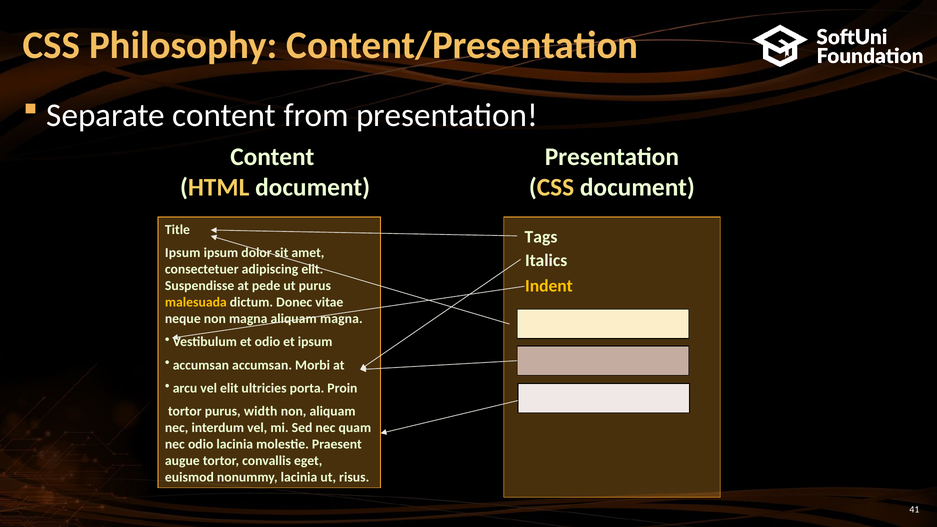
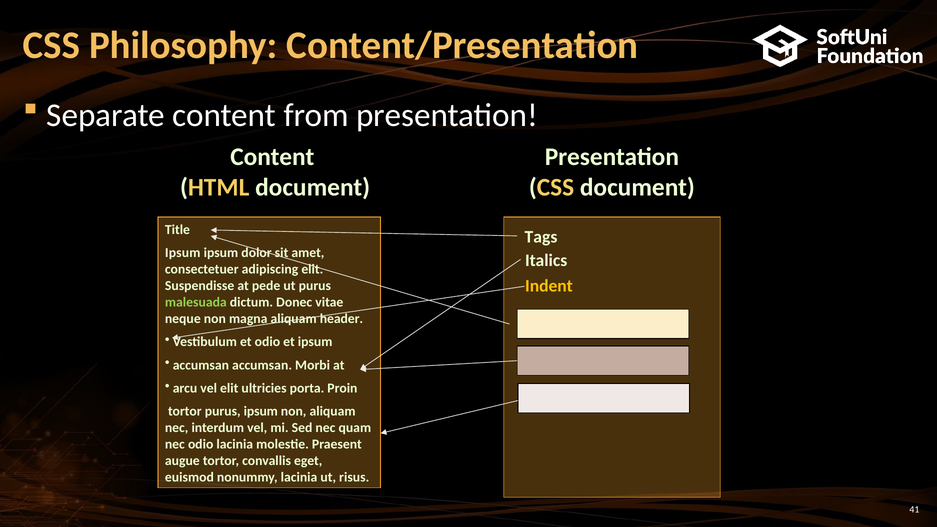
malesuada colour: yellow -> light green (196, 302)
aliquam magna: magna -> header (341, 319)
purus width: width -> ipsum (261, 412)
